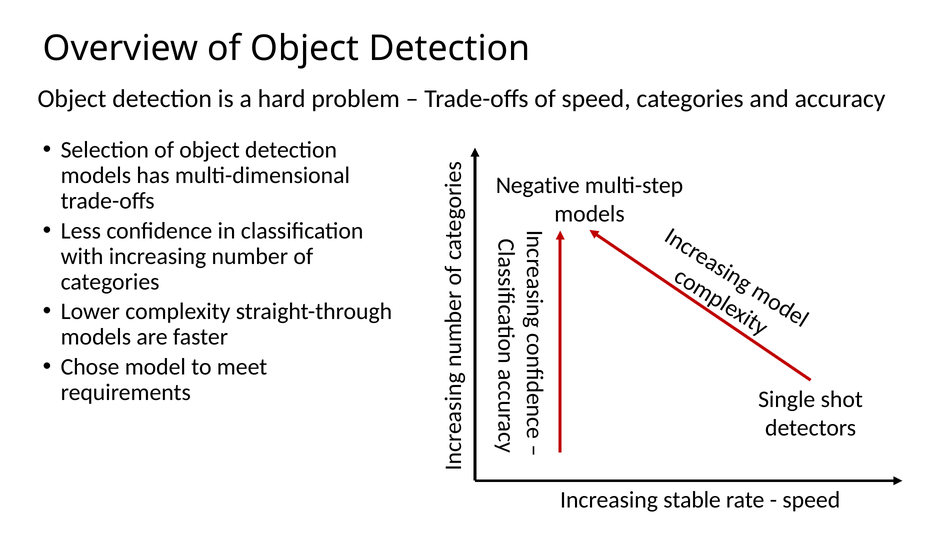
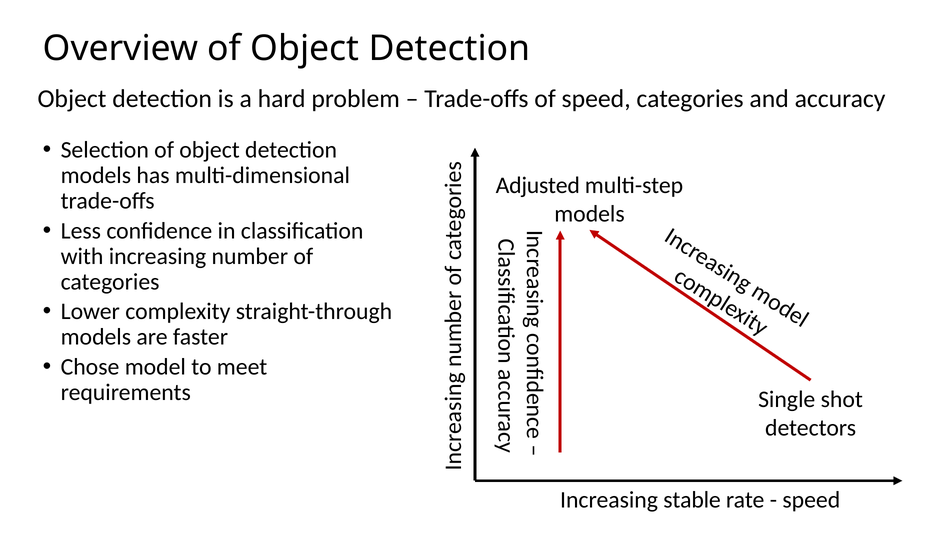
Negative: Negative -> Adjusted (538, 185)
